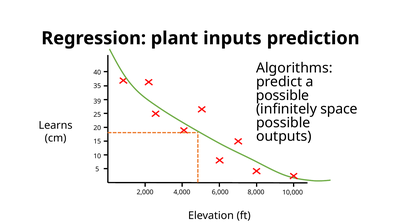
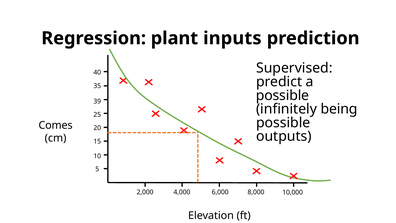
Algorithms: Algorithms -> Supervised (294, 68)
space: space -> being (339, 109)
Learns: Learns -> Comes (56, 125)
